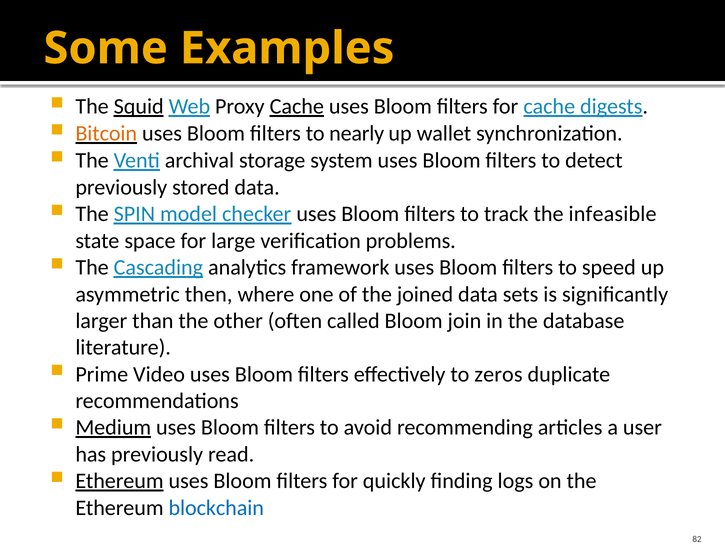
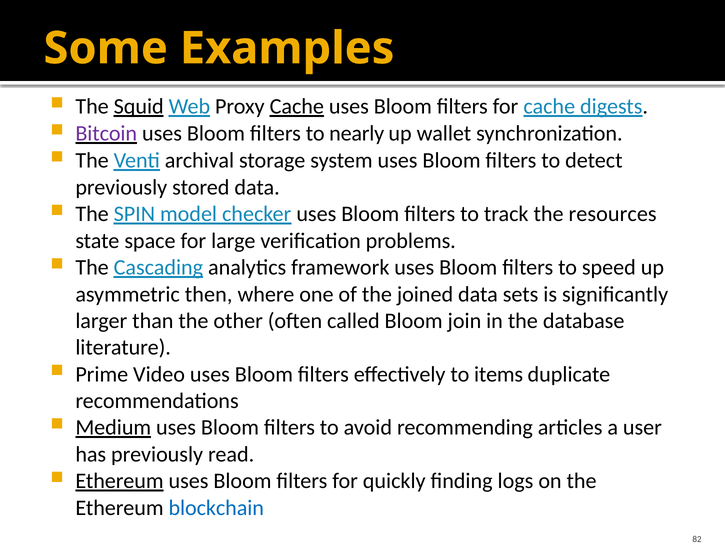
Bitcoin colour: orange -> purple (106, 133)
infeasible: infeasible -> resources (613, 214)
zeros: zeros -> items (499, 374)
